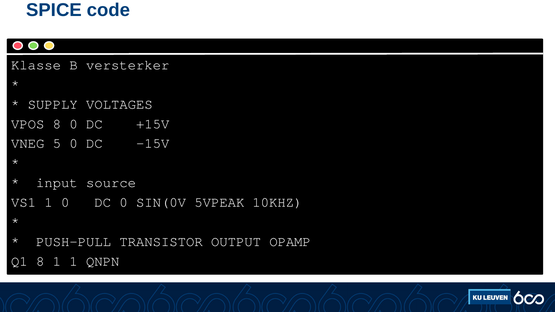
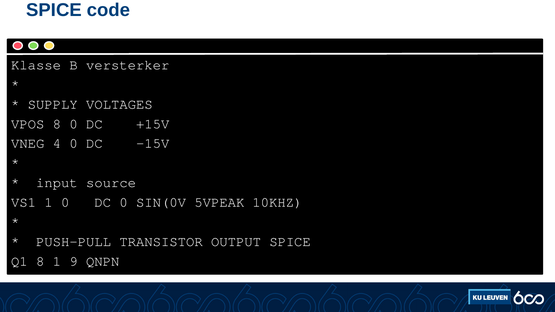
5: 5 -> 4 (57, 143)
OUTPUT OPAMP: OPAMP -> SPICE (290, 242)
1 1: 1 -> 9 (74, 261)
